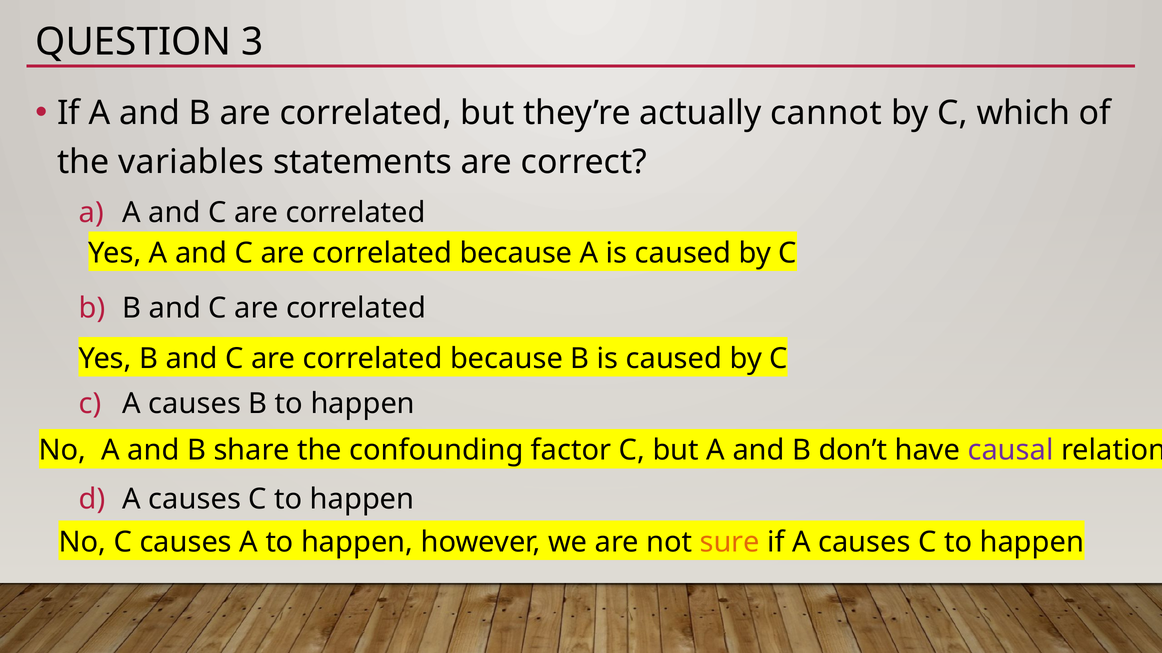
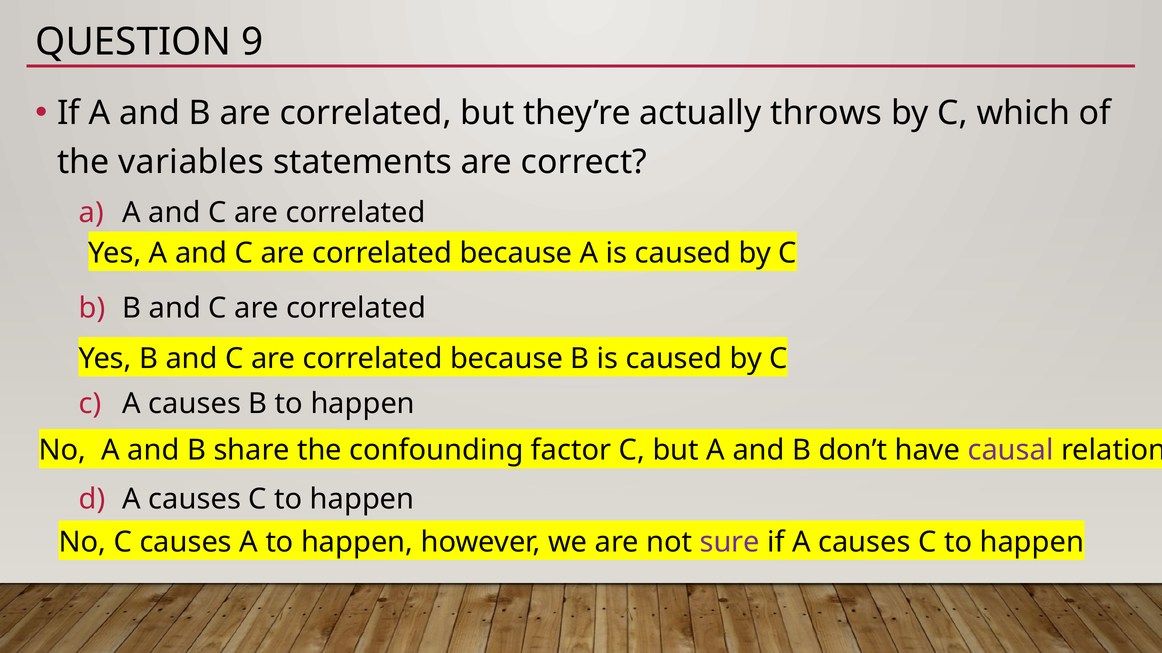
3: 3 -> 9 (252, 42)
cannot: cannot -> throws (826, 113)
sure colour: orange -> purple (730, 543)
